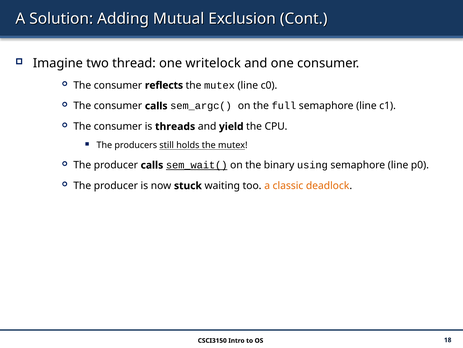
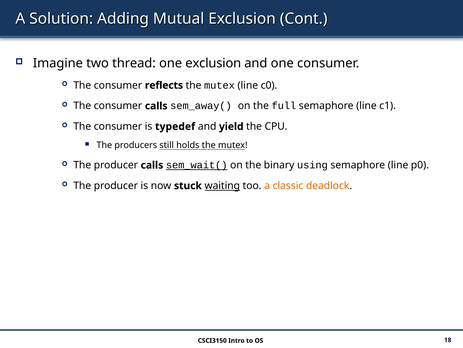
one writelock: writelock -> exclusion (213, 63)
sem_argc(: sem_argc( -> sem_away( (201, 106)
threads: threads -> typedef (175, 126)
waiting underline: none -> present (222, 185)
